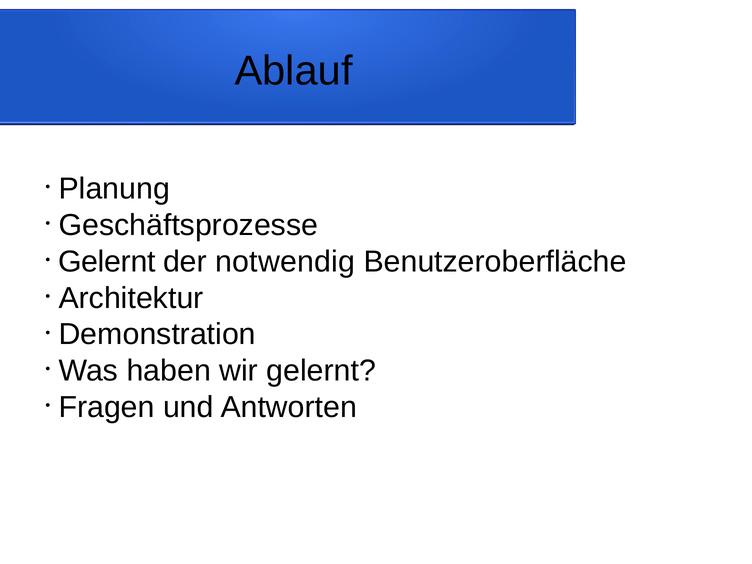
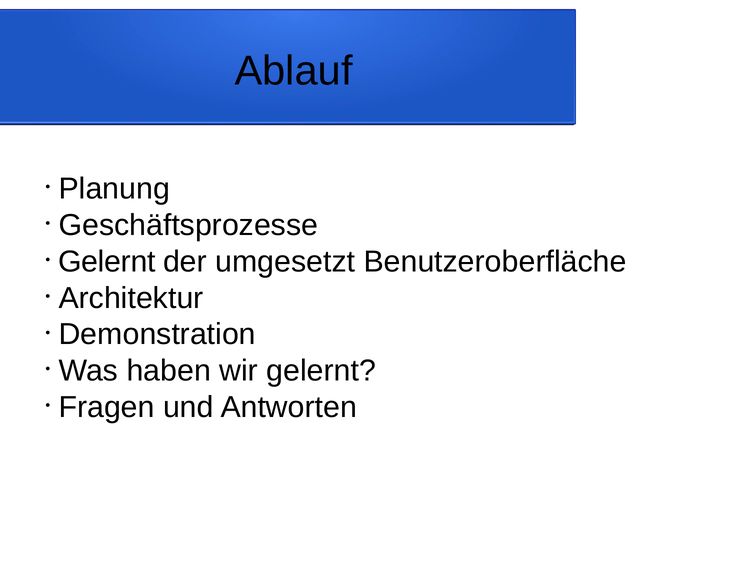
notwendig: notwendig -> umgesetzt (285, 262)
